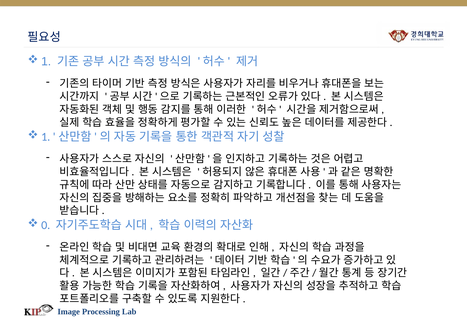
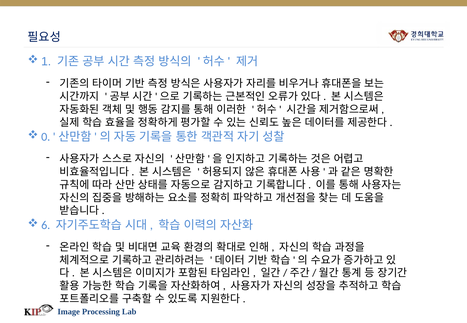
1: 1 -> 0 (46, 137)
0: 0 -> 6 (46, 225)
